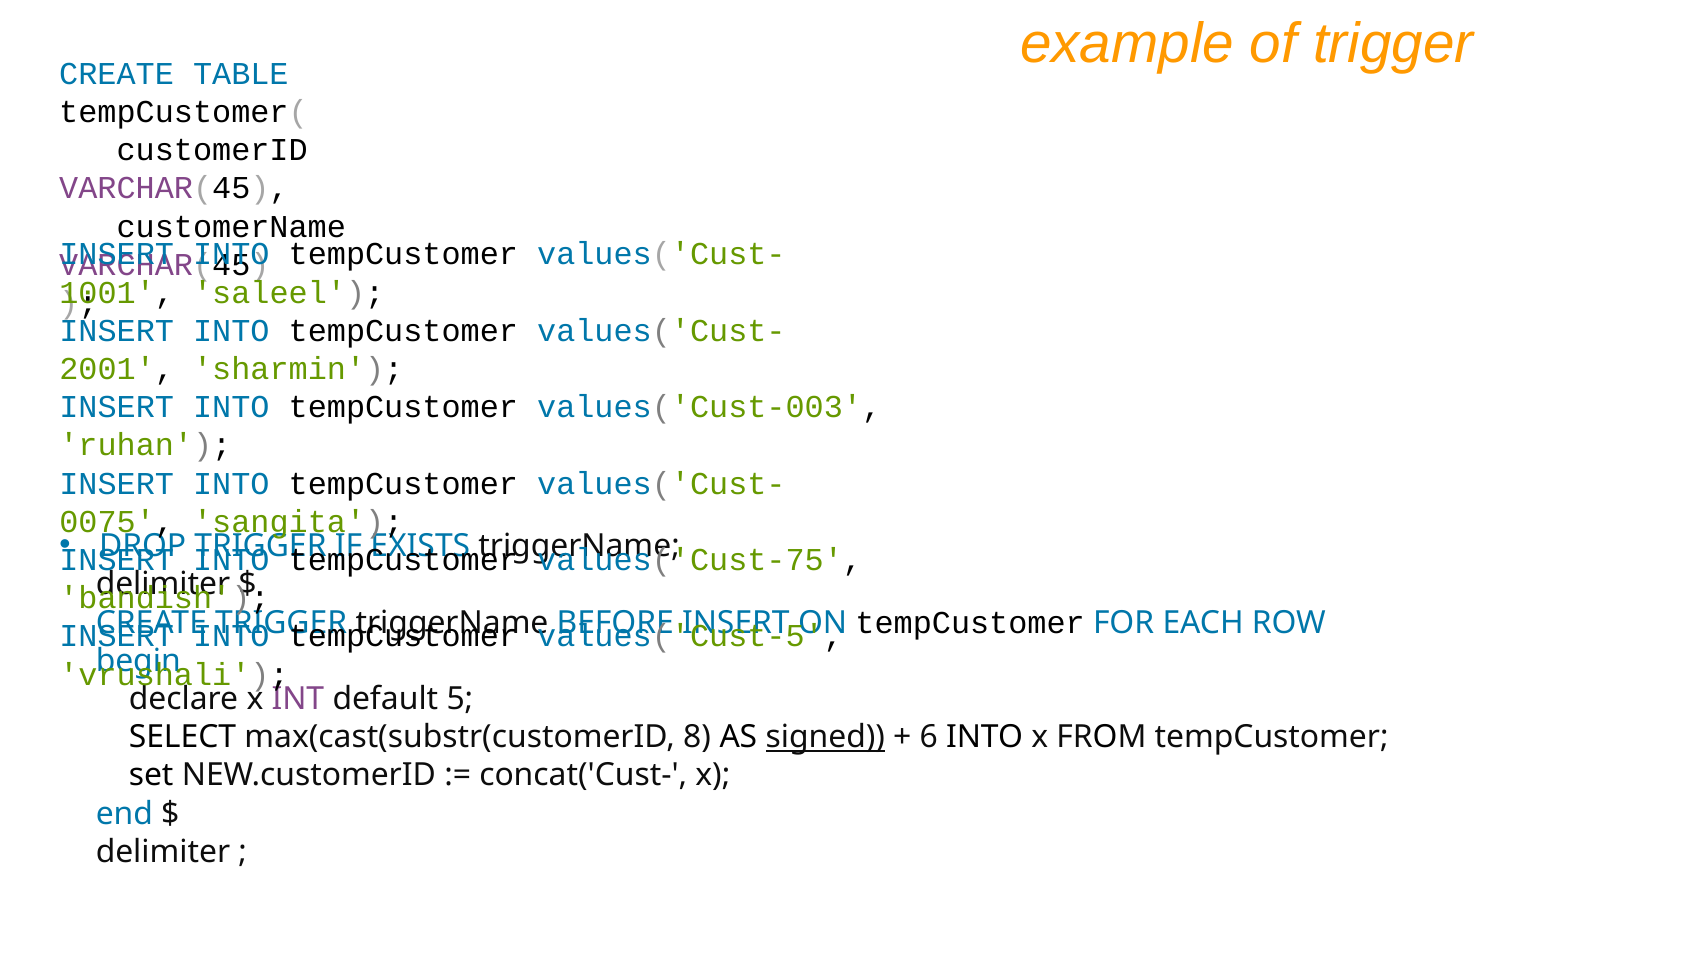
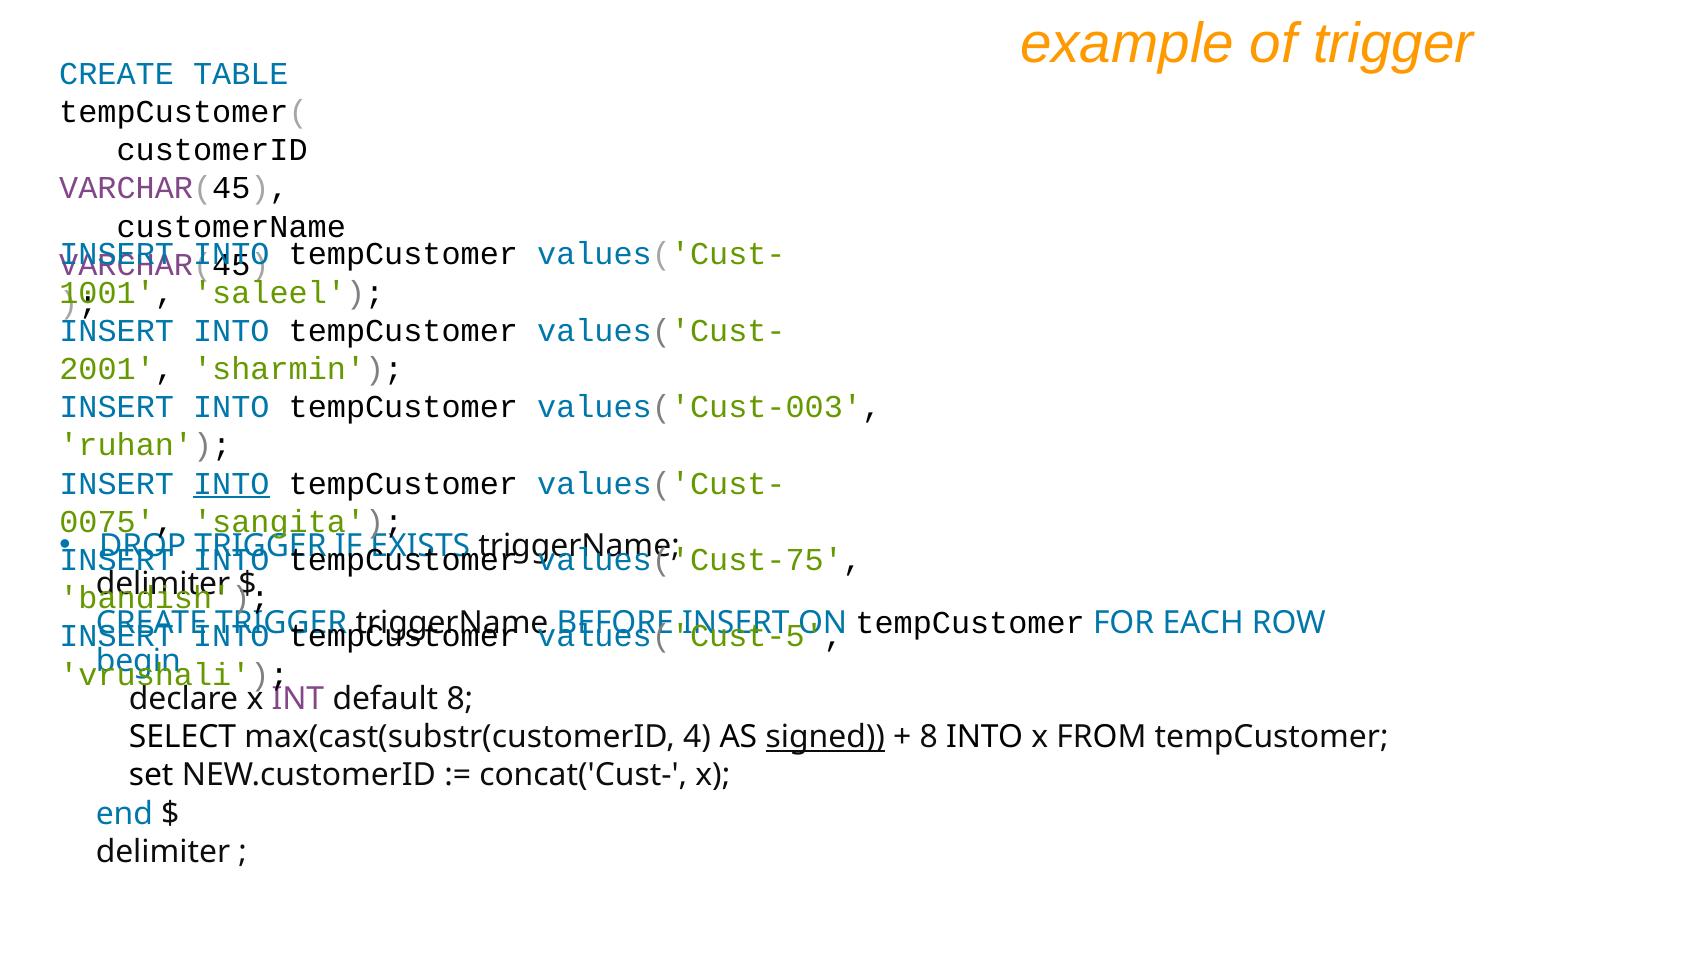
INTO underline: none -> present (231, 484)
default 5: 5 -> 8 (460, 699)
8: 8 -> 4 (697, 738)
6: 6 -> 8 (929, 738)
